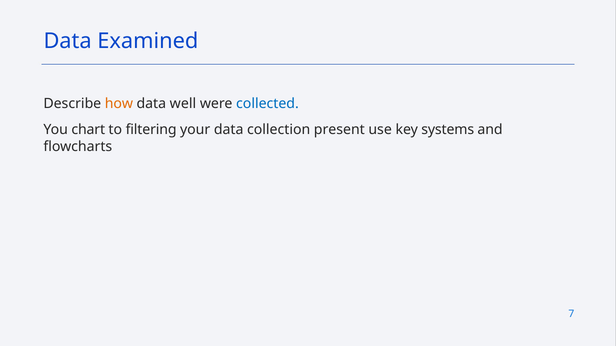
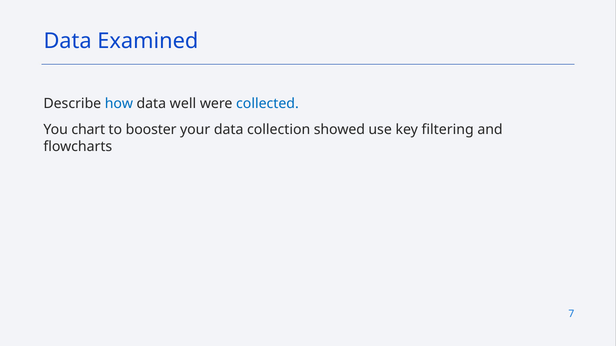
how colour: orange -> blue (119, 104)
filtering: filtering -> booster (151, 130)
present: present -> showed (339, 130)
systems: systems -> filtering (448, 130)
